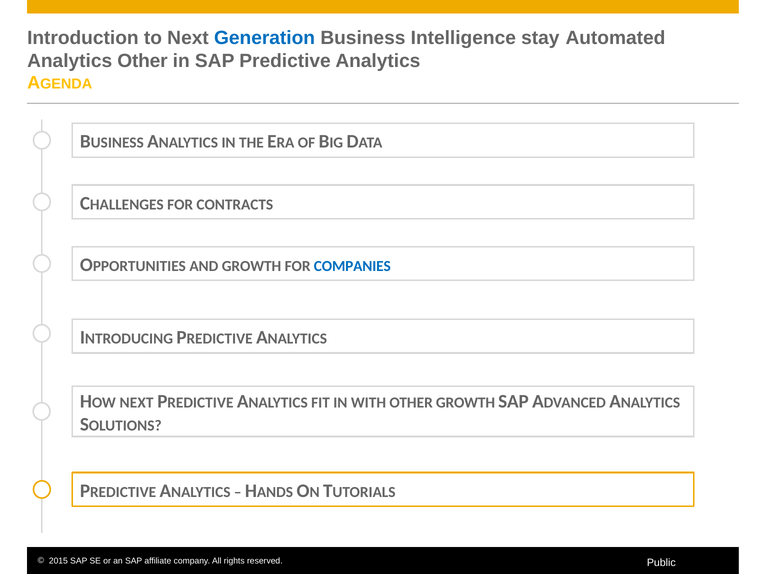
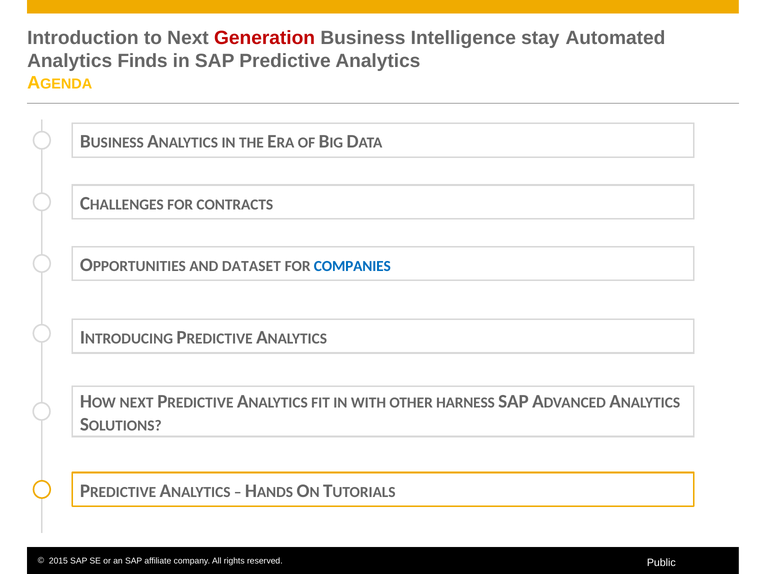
Generation colour: blue -> red (265, 38)
Analytics Other: Other -> Finds (143, 61)
AND GROWTH: GROWTH -> DATASET (251, 266)
OTHER GROWTH: GROWTH -> HARNESS (465, 403)
